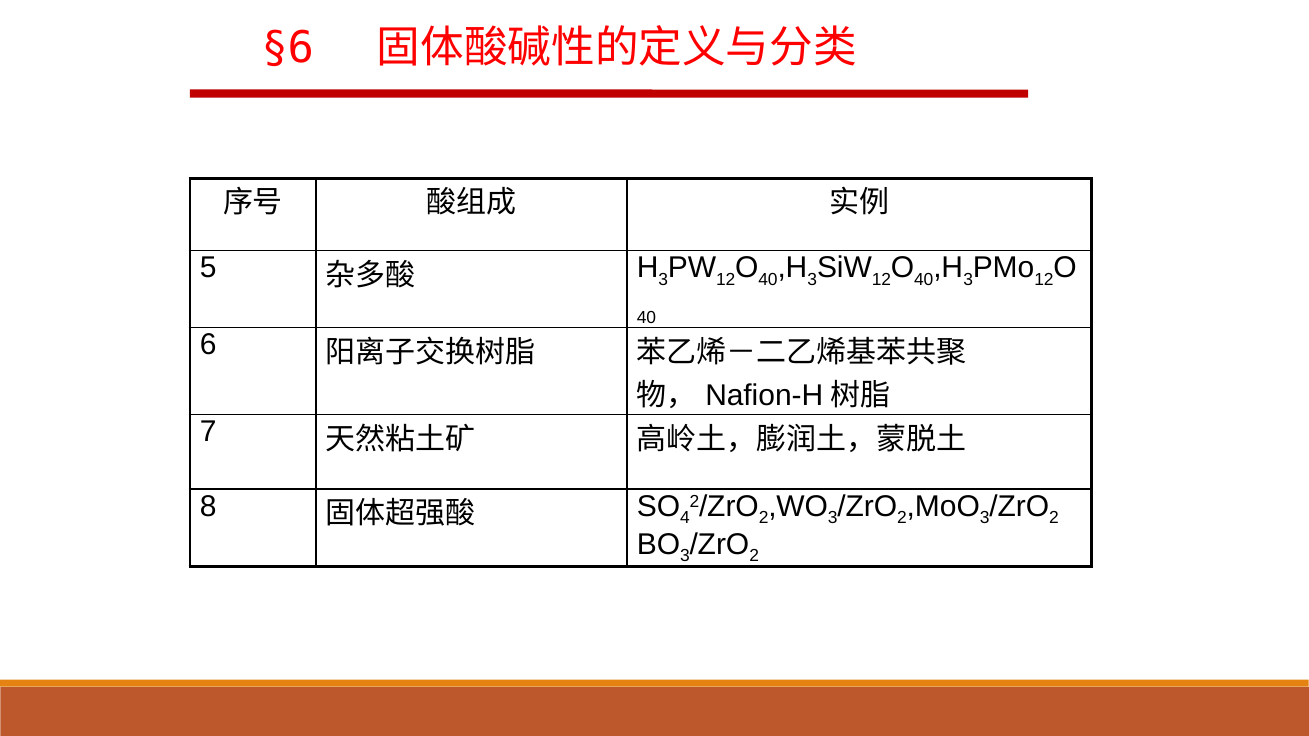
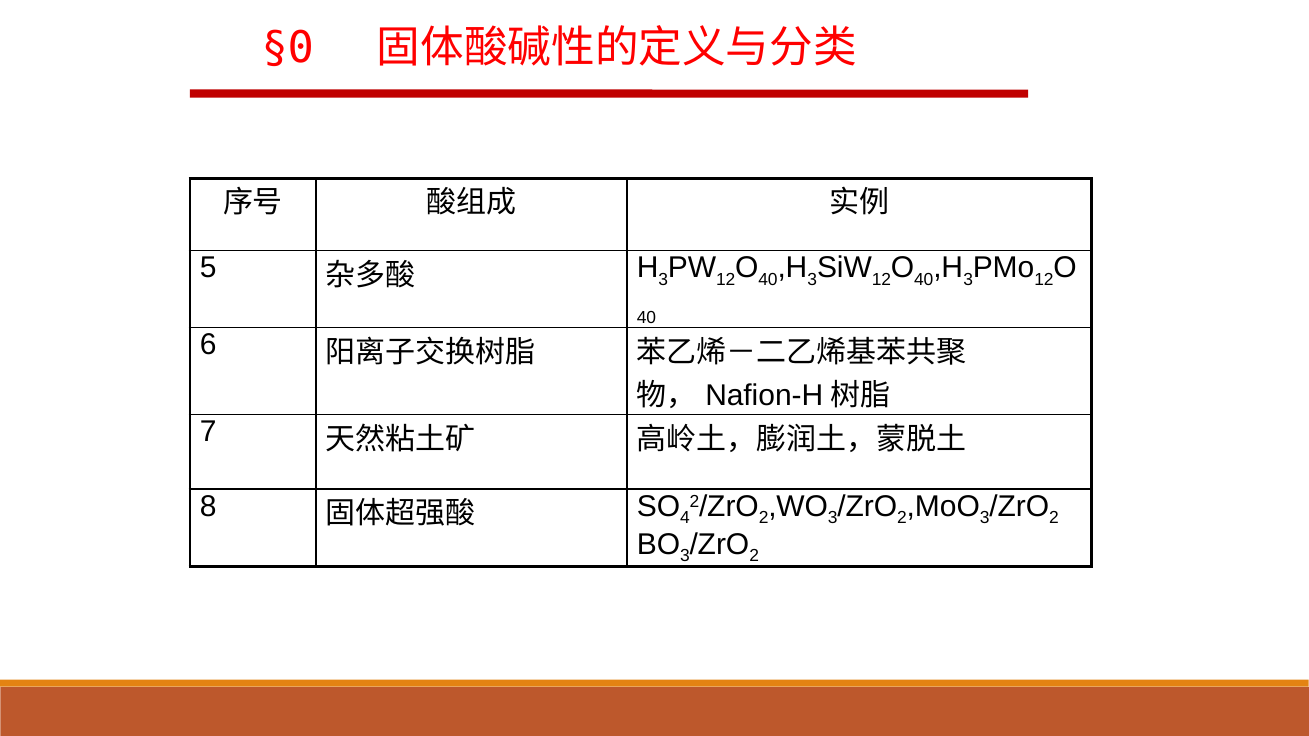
§6: §6 -> §0 (288, 48)
